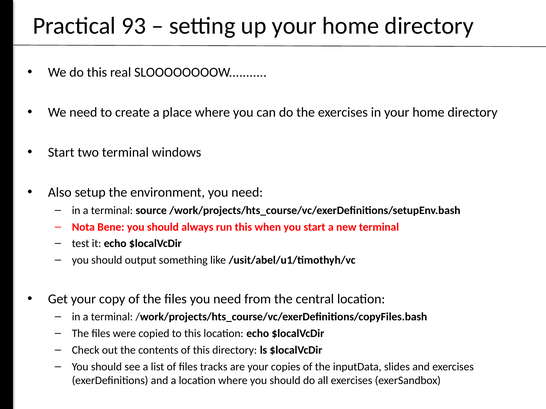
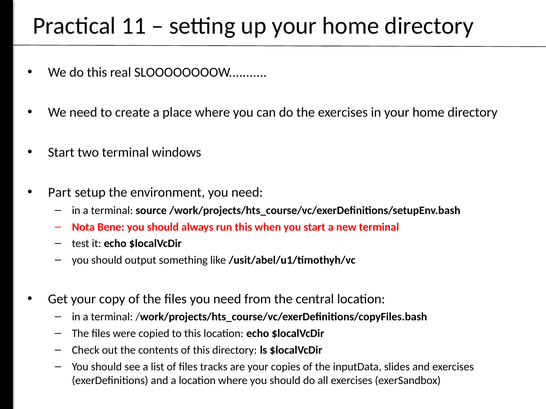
93: 93 -> 11 (134, 26)
Also: Also -> Part (60, 193)
